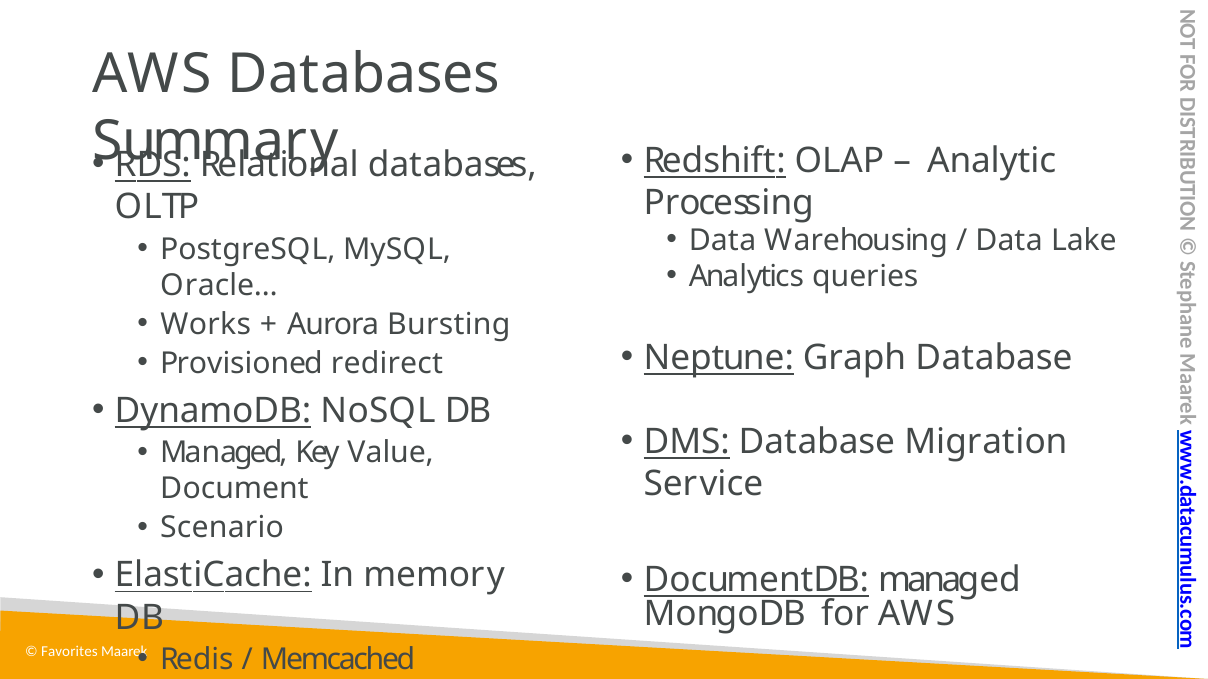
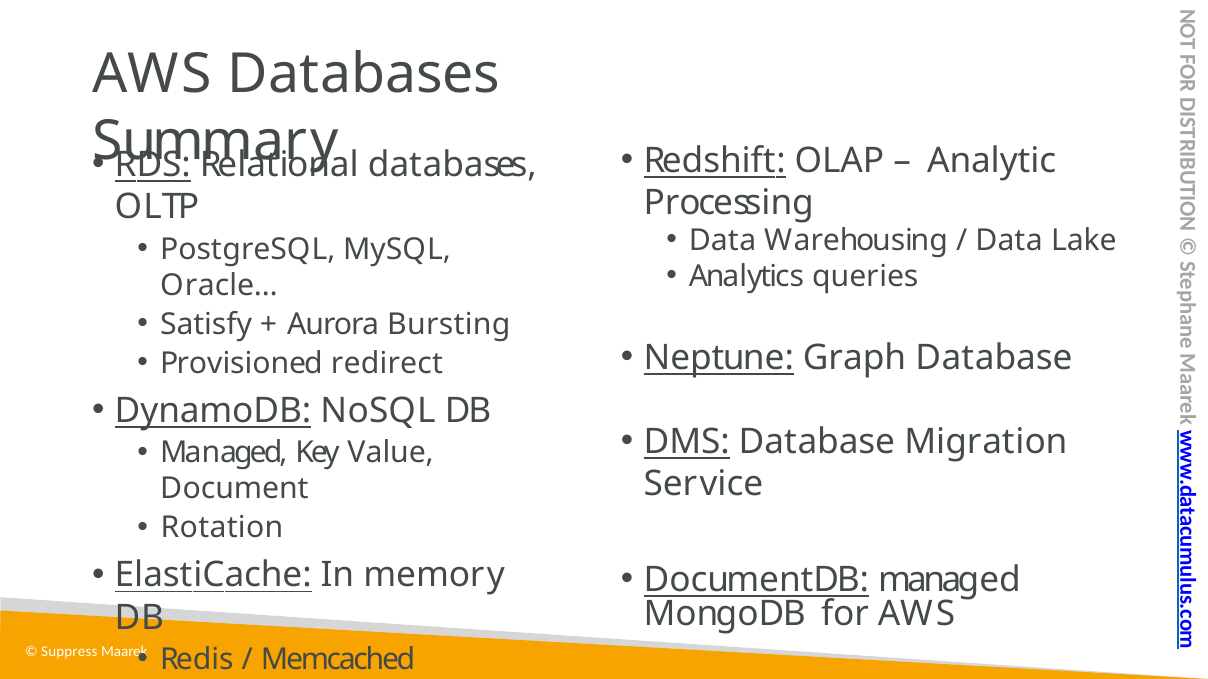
Works: Works -> Satisfy (206, 325)
Scenario: Scenario -> Rotation (222, 528)
Favorites: Favorites -> Suppress (69, 652)
